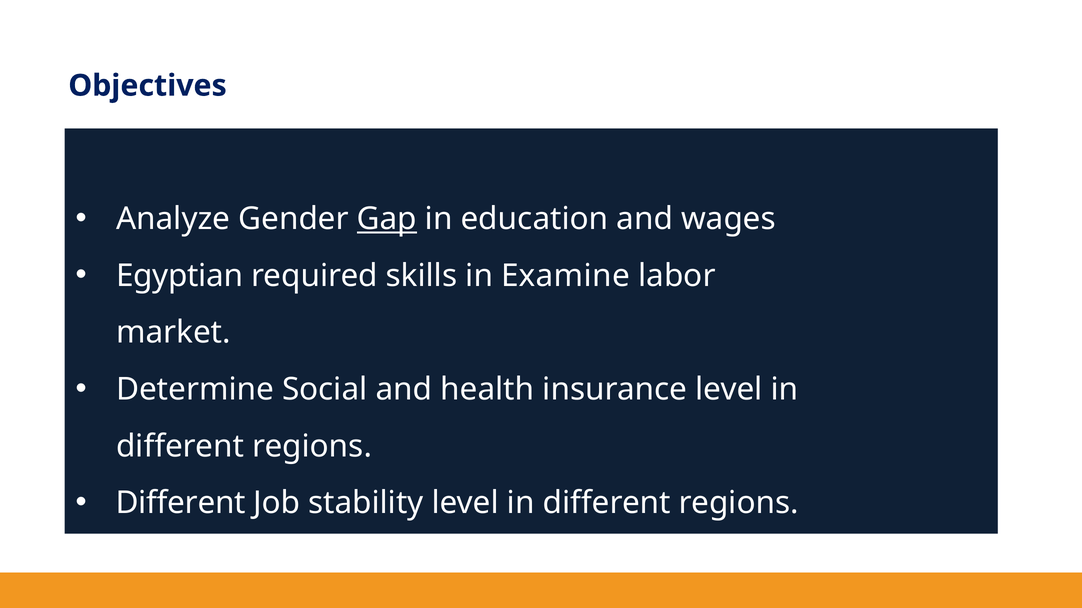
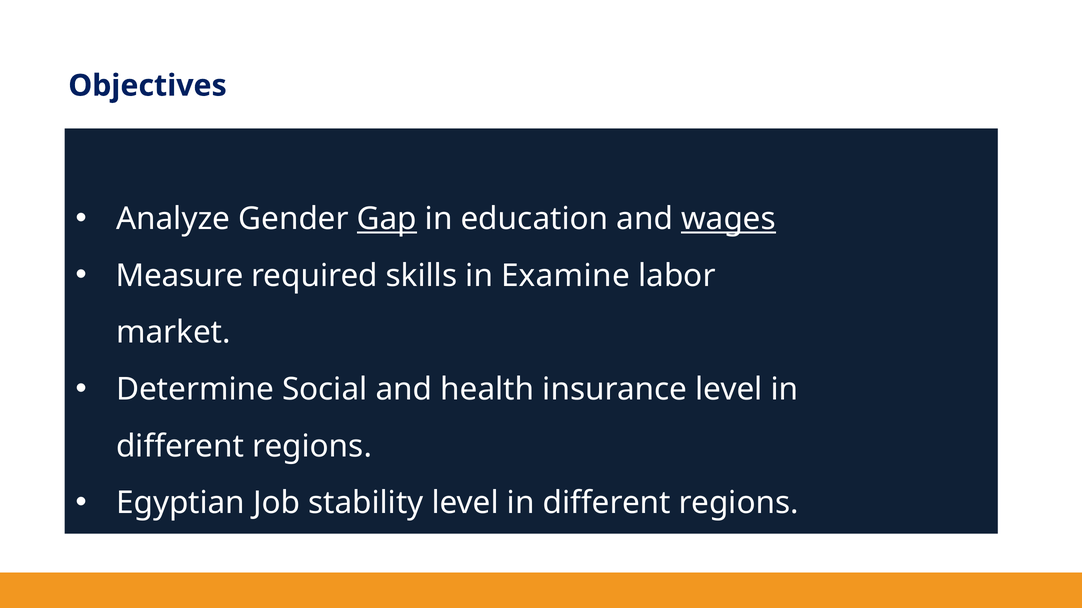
wages underline: none -> present (729, 219)
Egyptian: Egyptian -> Measure (180, 276)
Different: Different -> Egyptian (181, 503)
